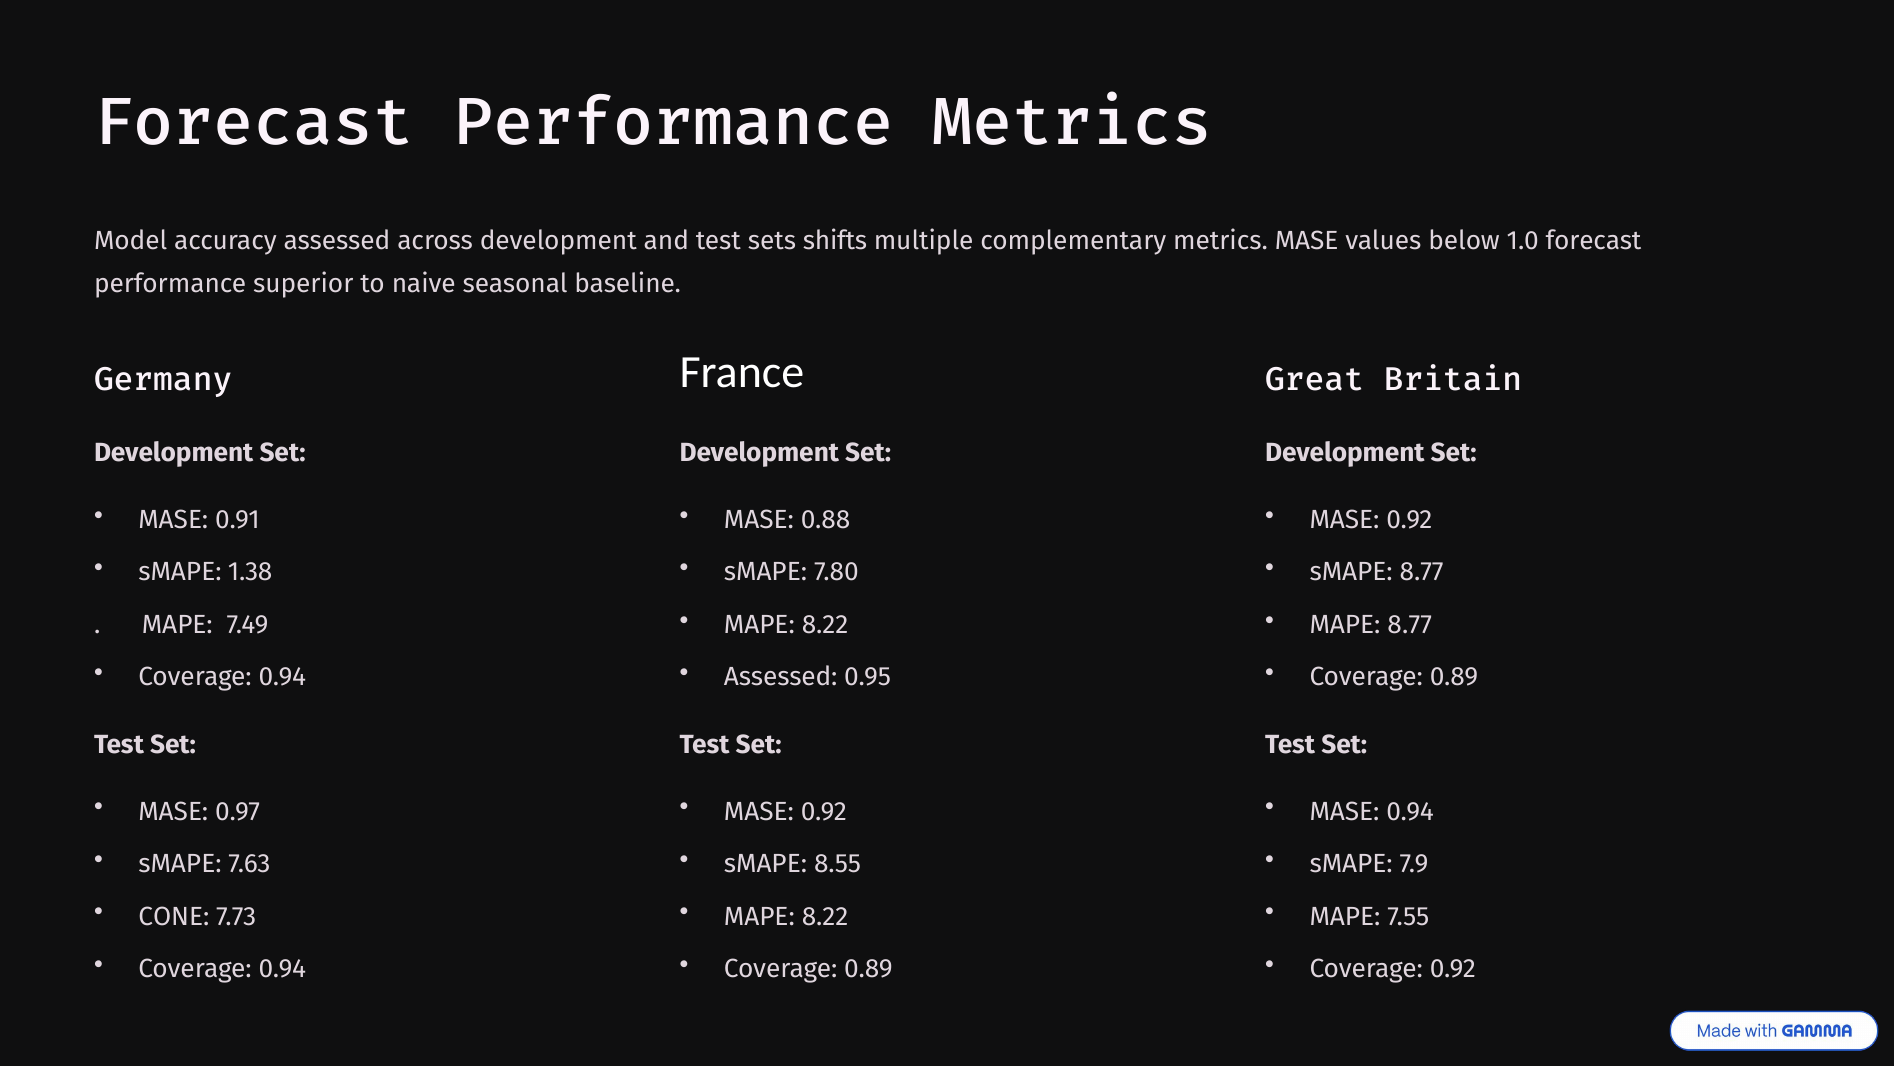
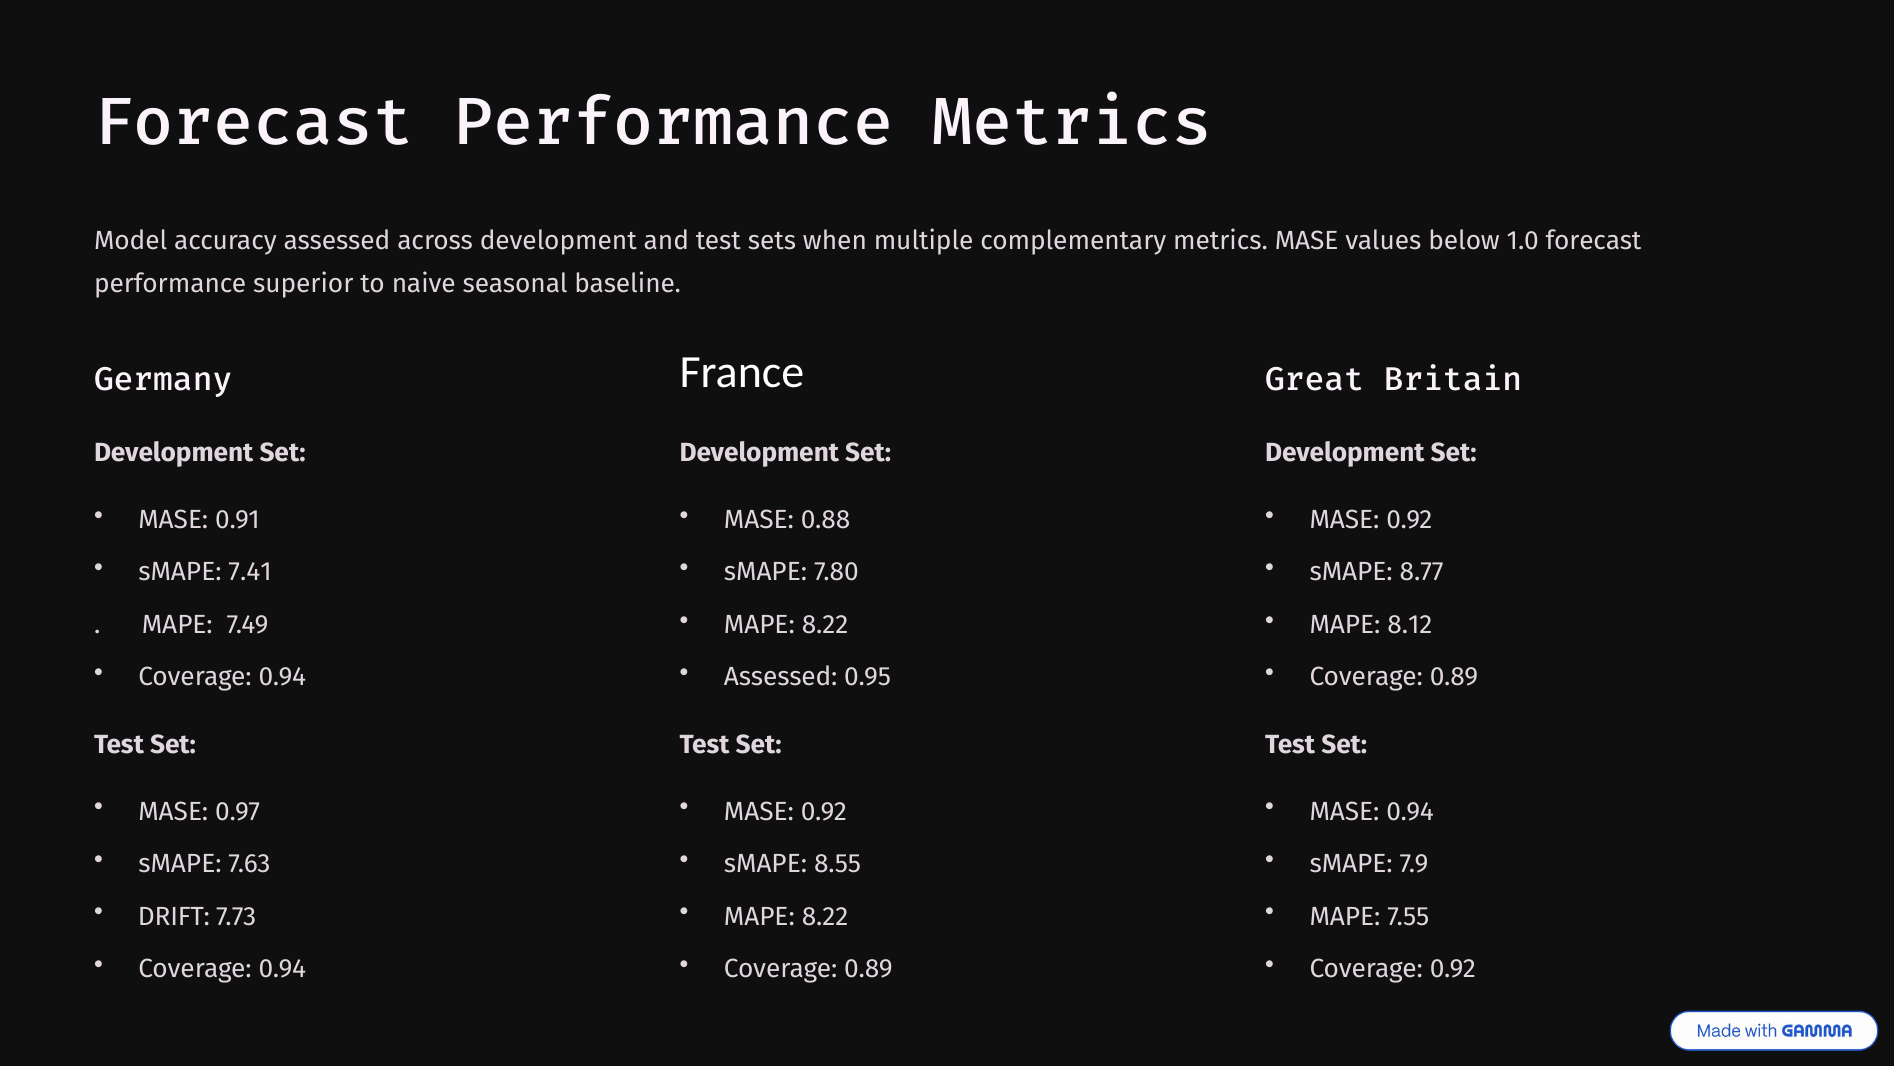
shifts: shifts -> when (835, 240)
1.38: 1.38 -> 7.41 (250, 572)
MAPE 8.77: 8.77 -> 8.12 (1410, 624)
CONE: CONE -> DRIFT (174, 916)
